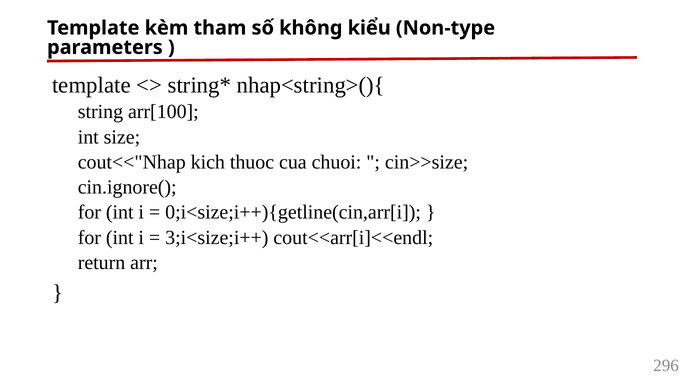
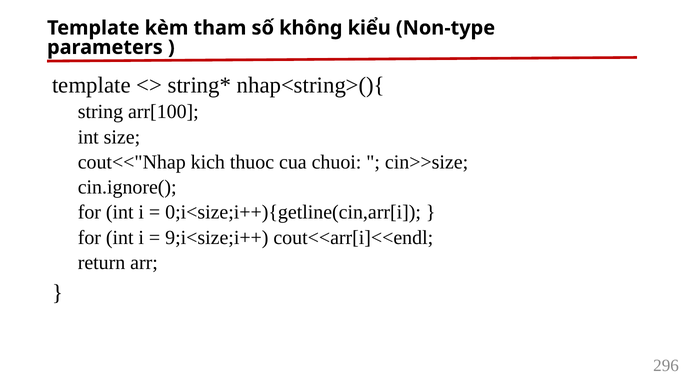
3;i<size;i++: 3;i<size;i++ -> 9;i<size;i++ (217, 237)
